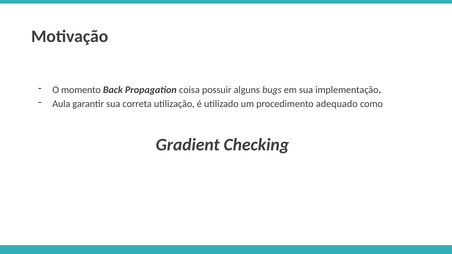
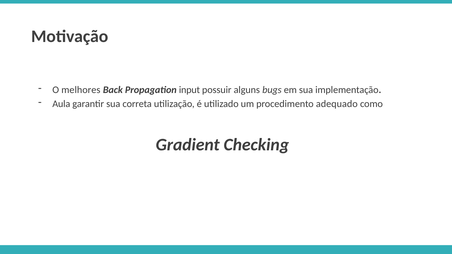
momento: momento -> melhores (81, 90)
coisa: coisa -> input (189, 90)
